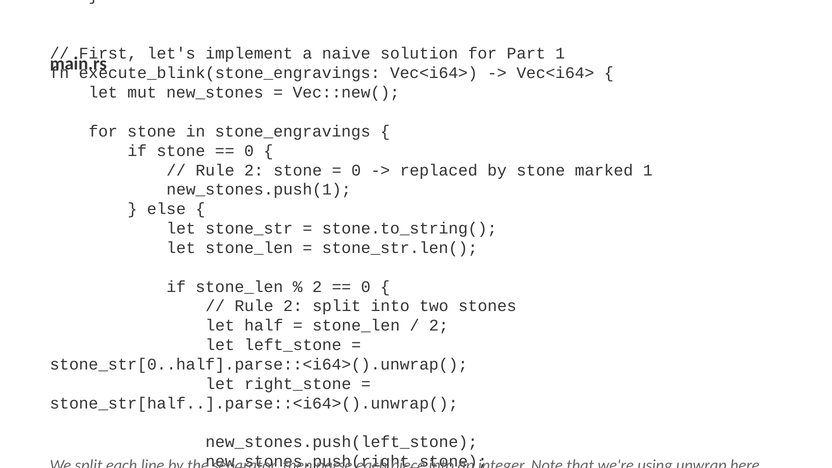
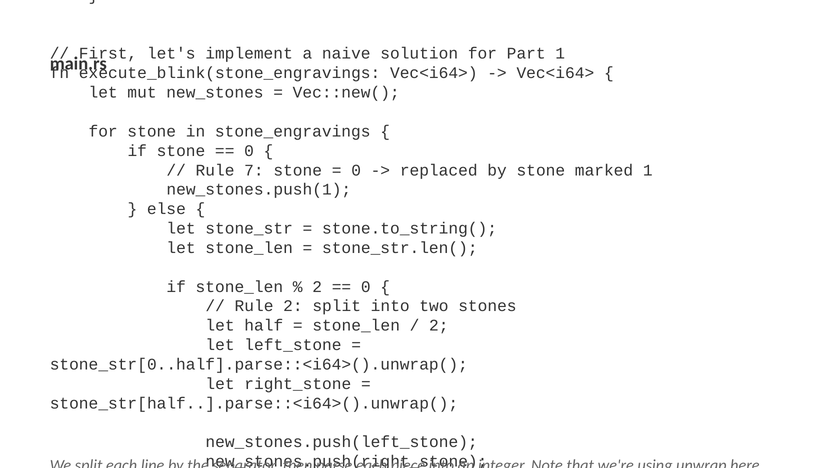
2: 2 -> 7 (254, 170)
